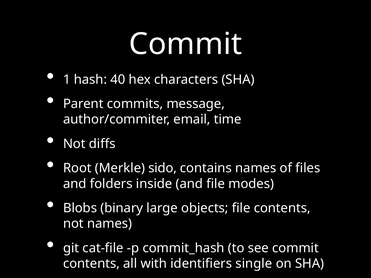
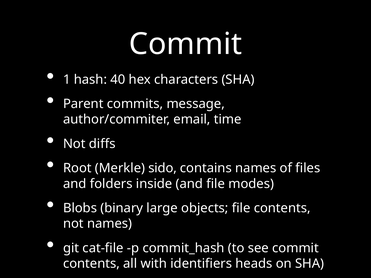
single: single -> heads (254, 264)
